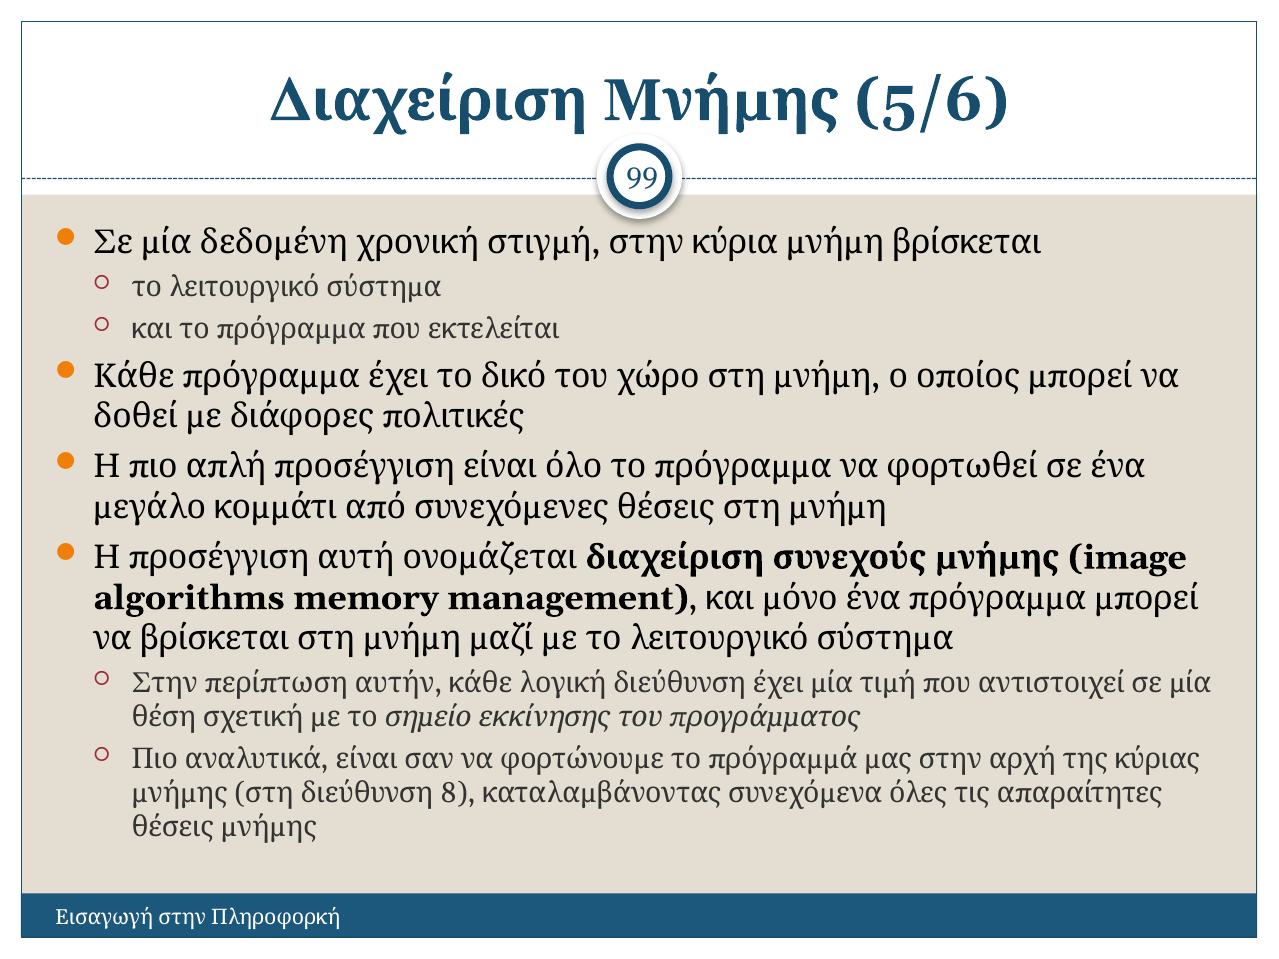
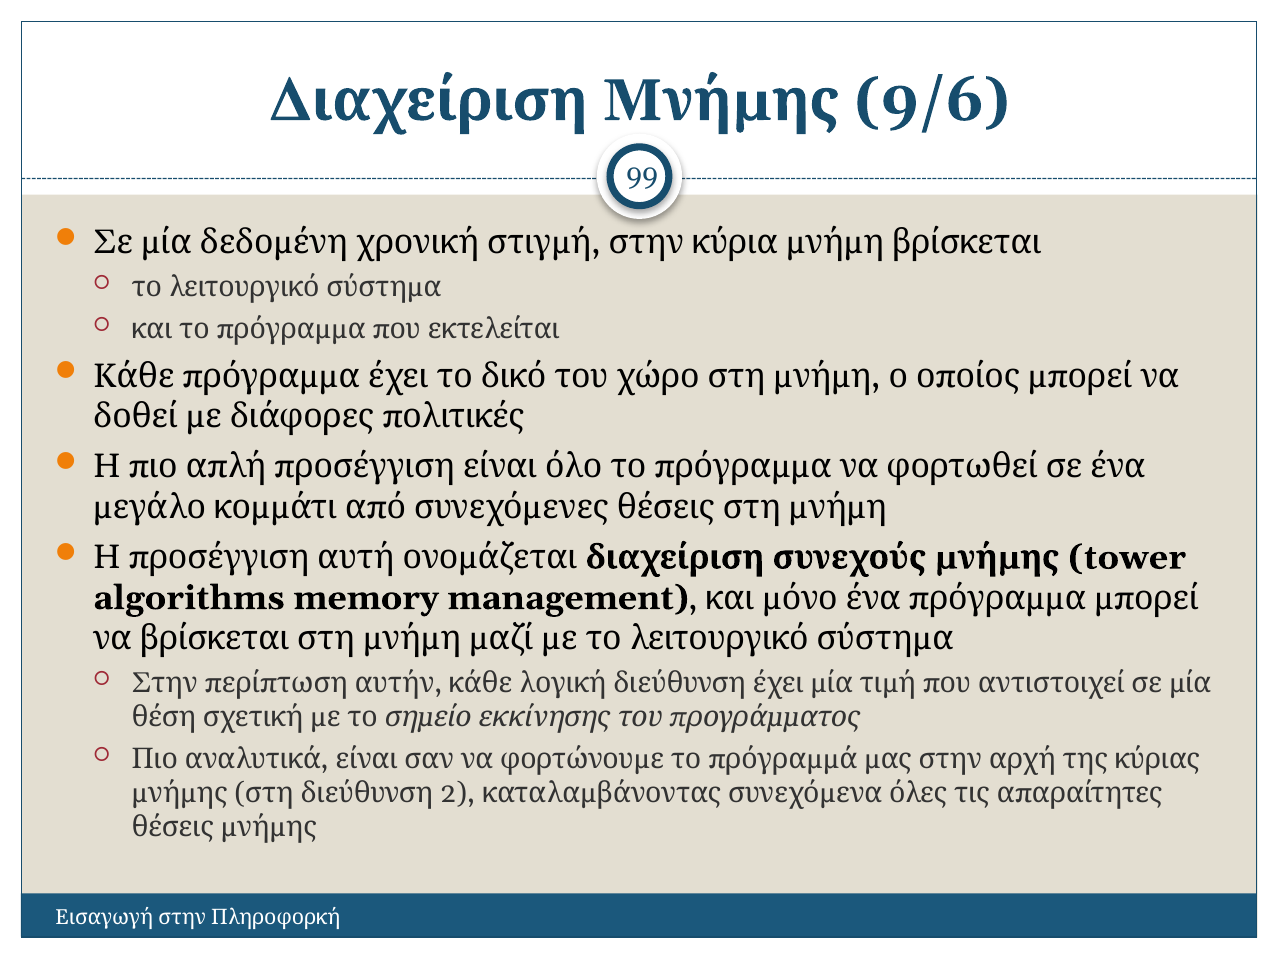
5/6: 5/6 -> 9/6 (932, 101)
image: image -> tower (1127, 558)
8: 8 -> 2 (458, 793)
